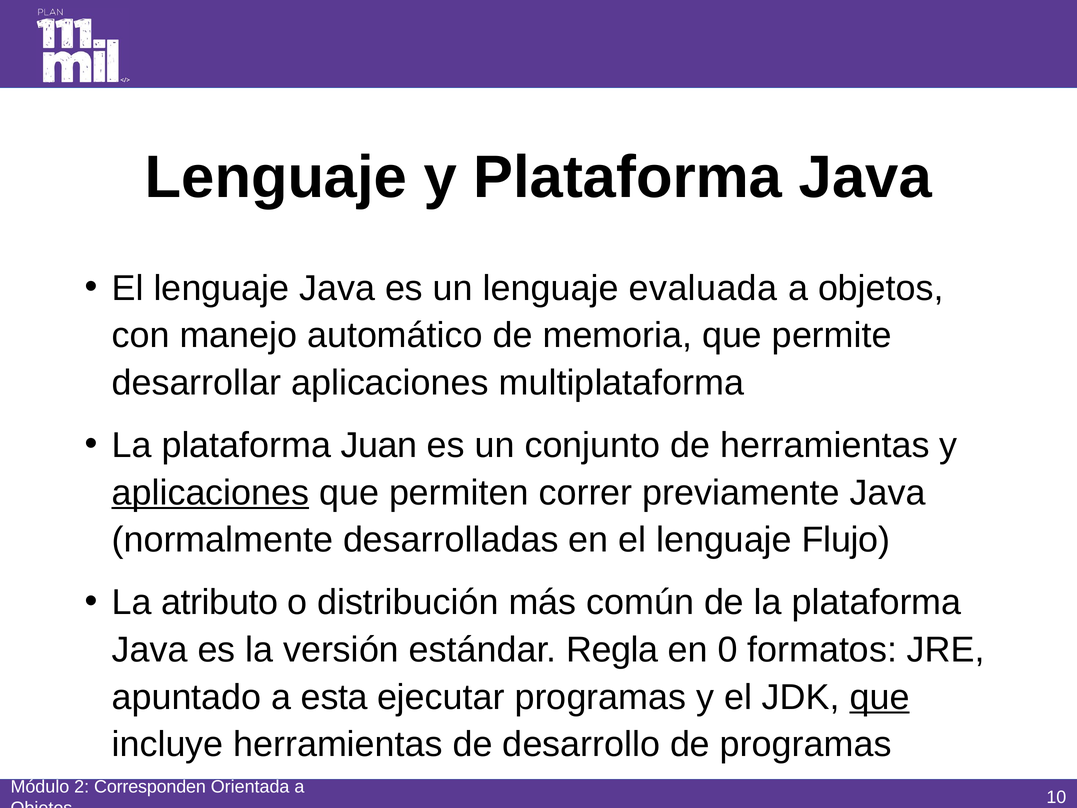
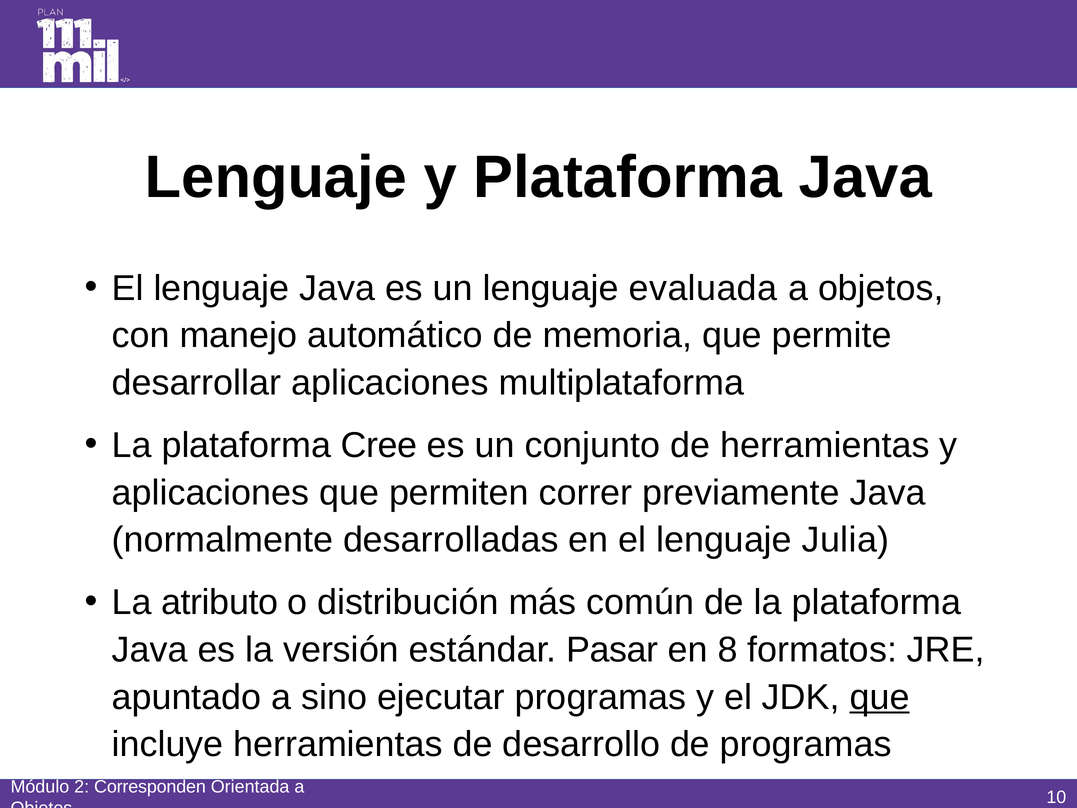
Juan: Juan -> Cree (379, 445)
aplicaciones underline: present -> none (210, 493)
Flujo: Flujo -> Julia (846, 540)
Regla: Regla -> Pasar (612, 650)
0: 0 -> 8 (728, 650)
esta: esta -> sino (334, 697)
